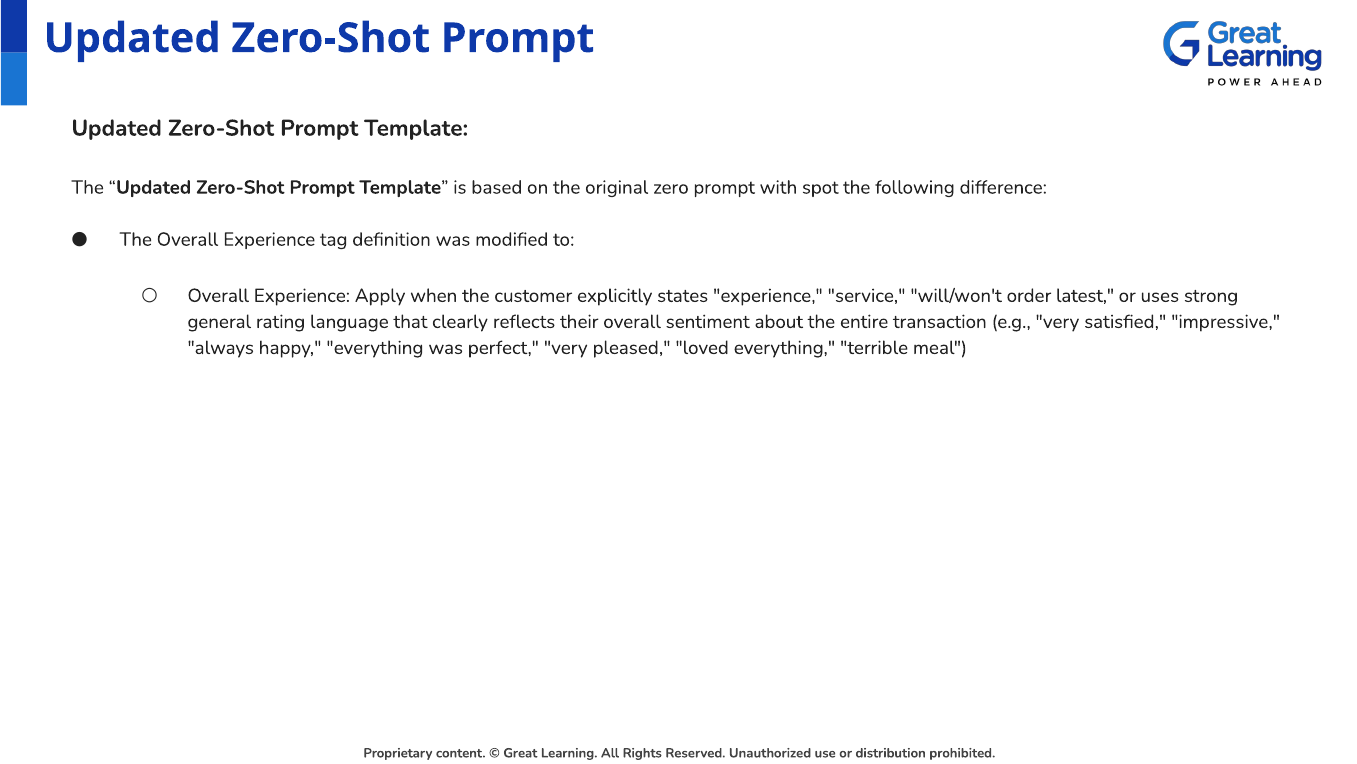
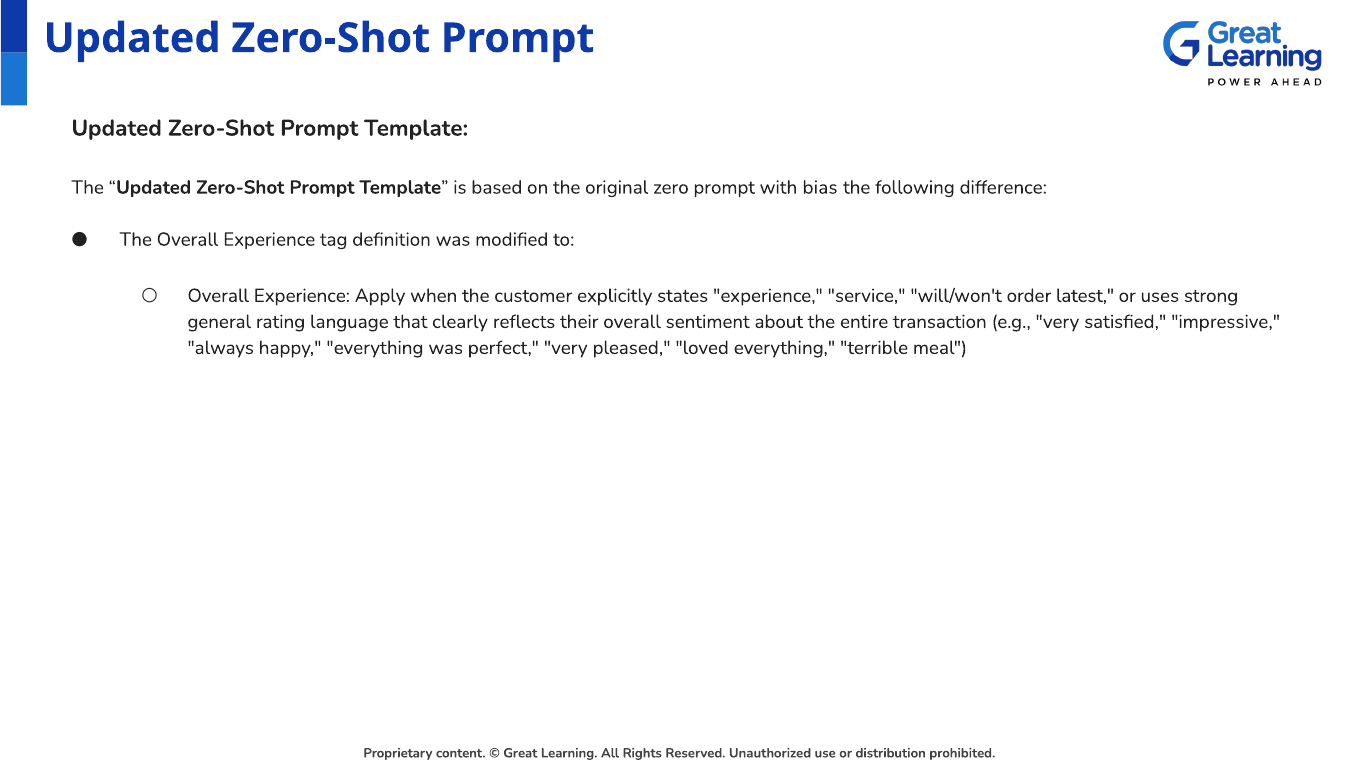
spot: spot -> bias (820, 187)
